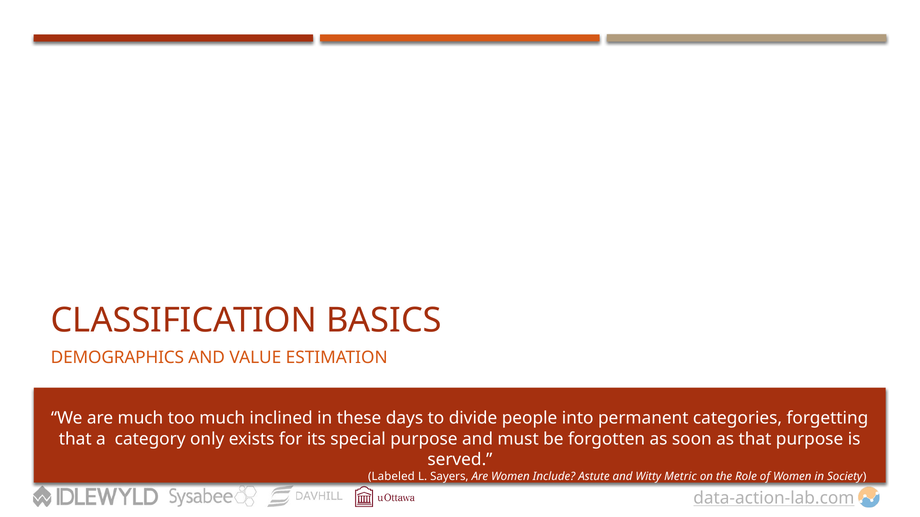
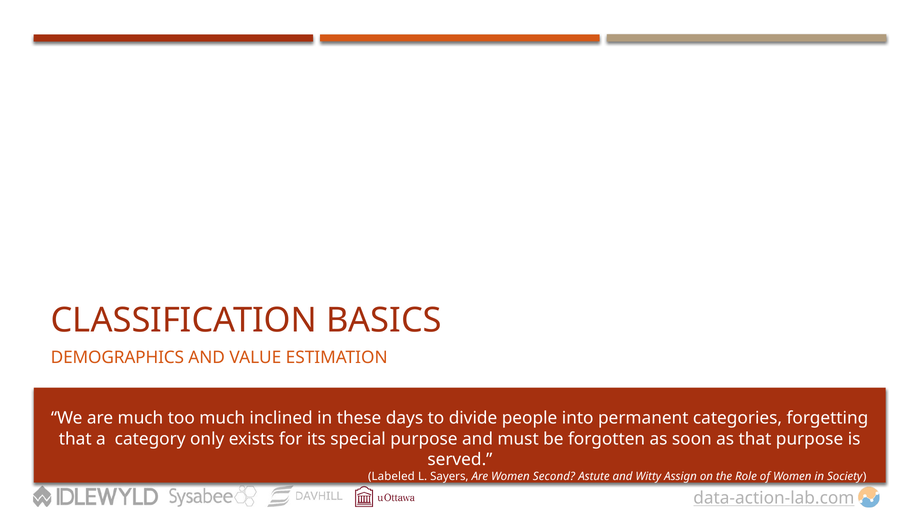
Include: Include -> Second (554, 477)
Metric: Metric -> Assign (681, 477)
